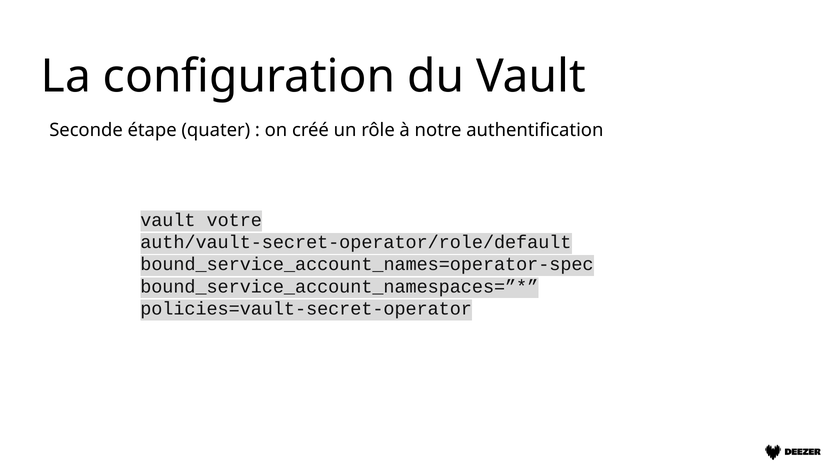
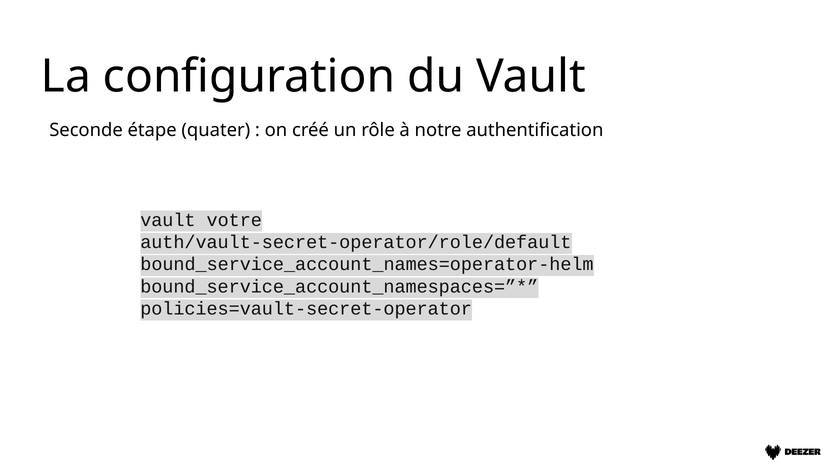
bound_service_account_names=operator-spec: bound_service_account_names=operator-spec -> bound_service_account_names=operator-helm (367, 264)
